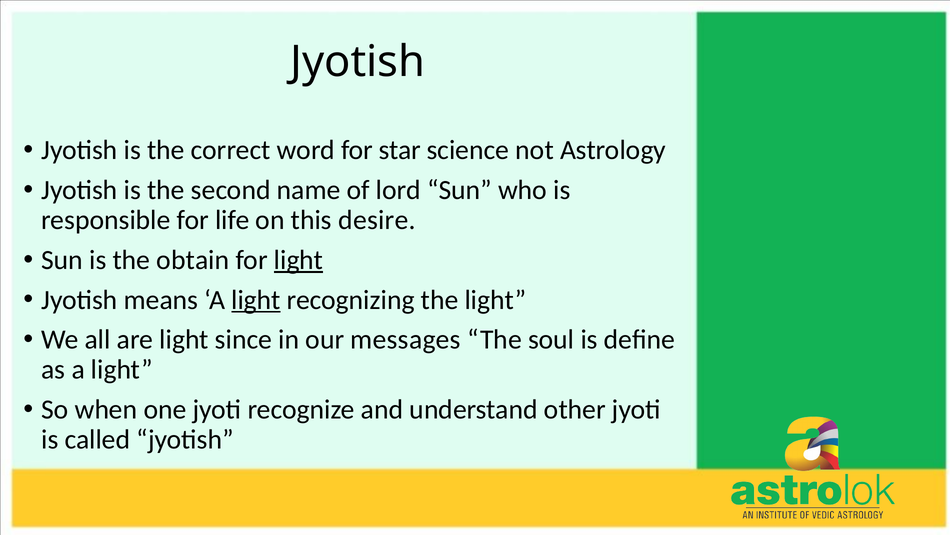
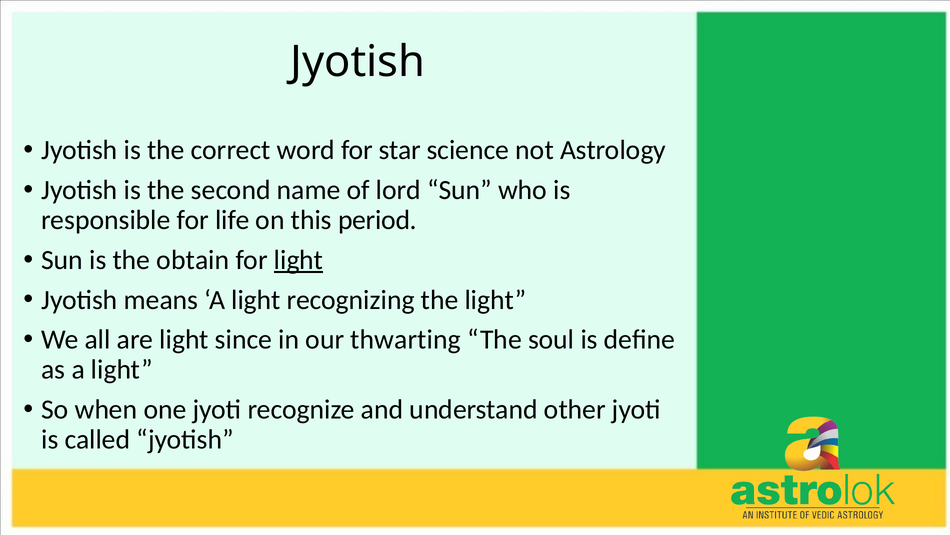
desire: desire -> period (377, 220)
light underline: present -> none (256, 300)
messages: messages -> thwarting (406, 339)
